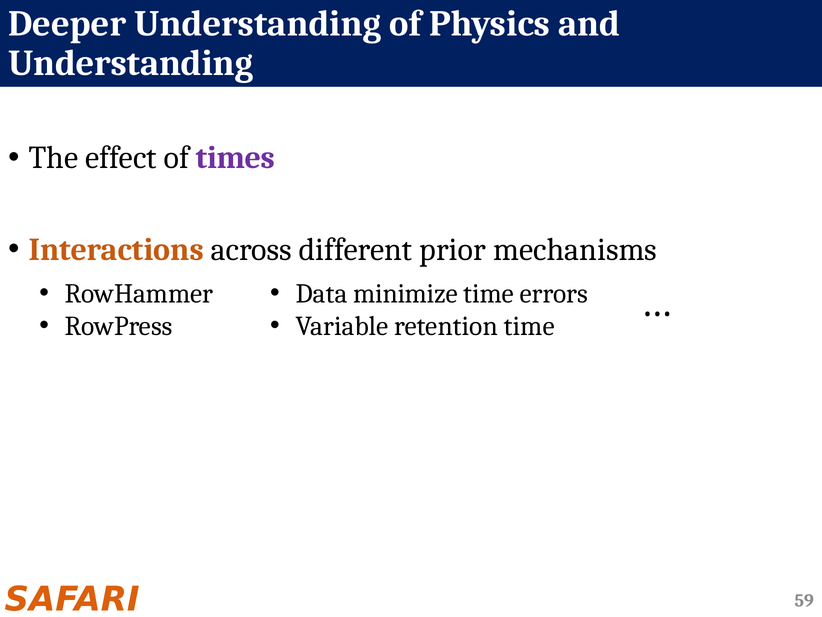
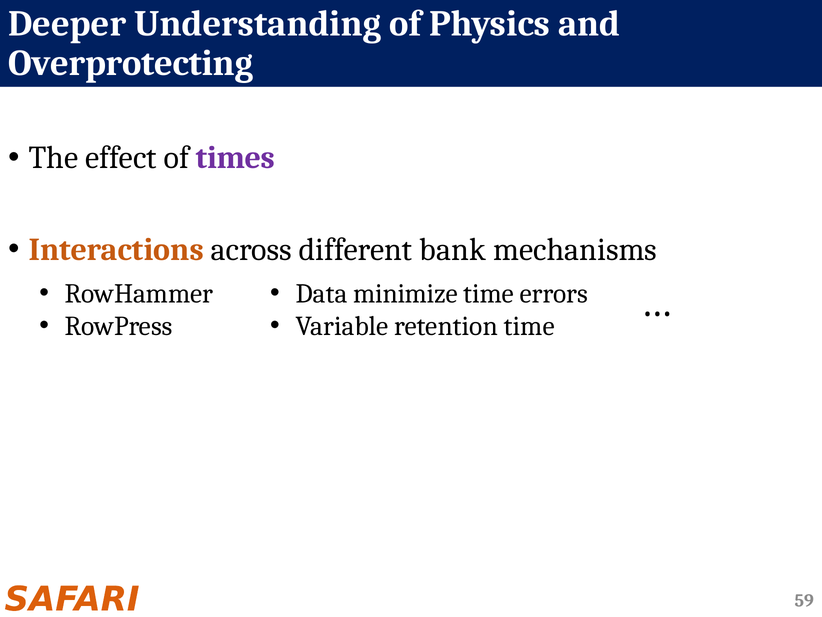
Understanding: Understanding -> Overprotecting (131, 63)
prior: prior -> bank (453, 249)
